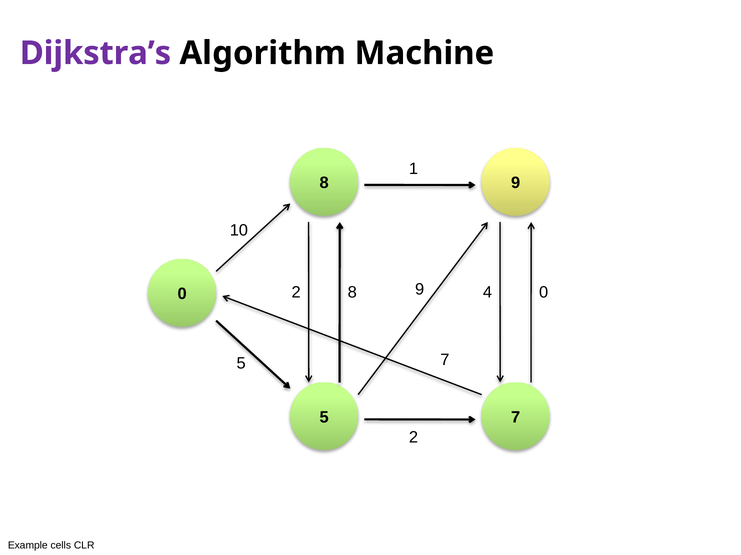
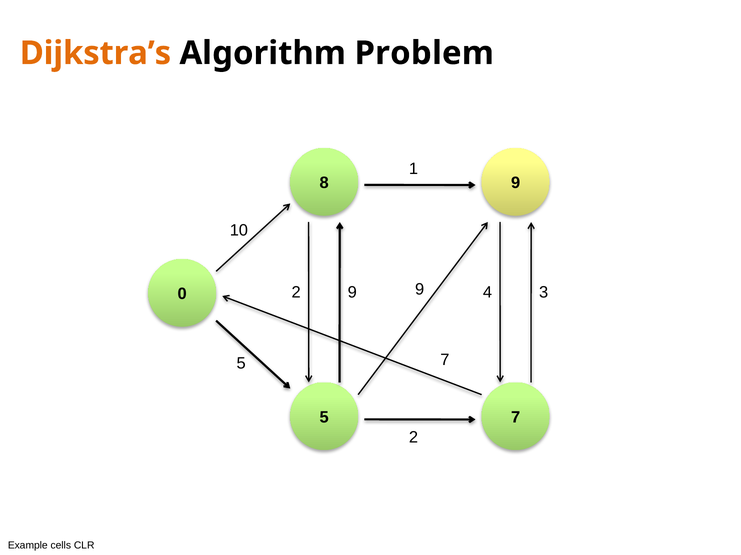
Dijkstra’s colour: purple -> orange (95, 53)
Machine: Machine -> Problem (424, 53)
2 8: 8 -> 9 (352, 293)
4 0: 0 -> 3 (544, 293)
